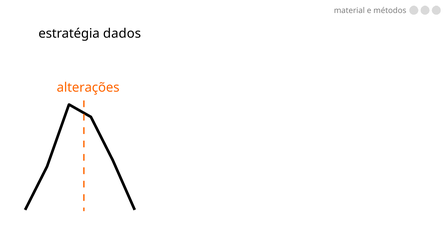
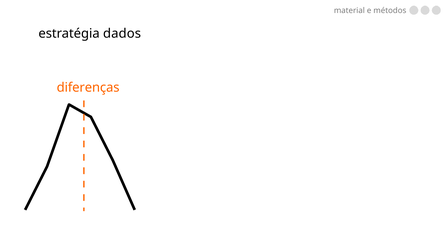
alterações: alterações -> diferenças (88, 87)
